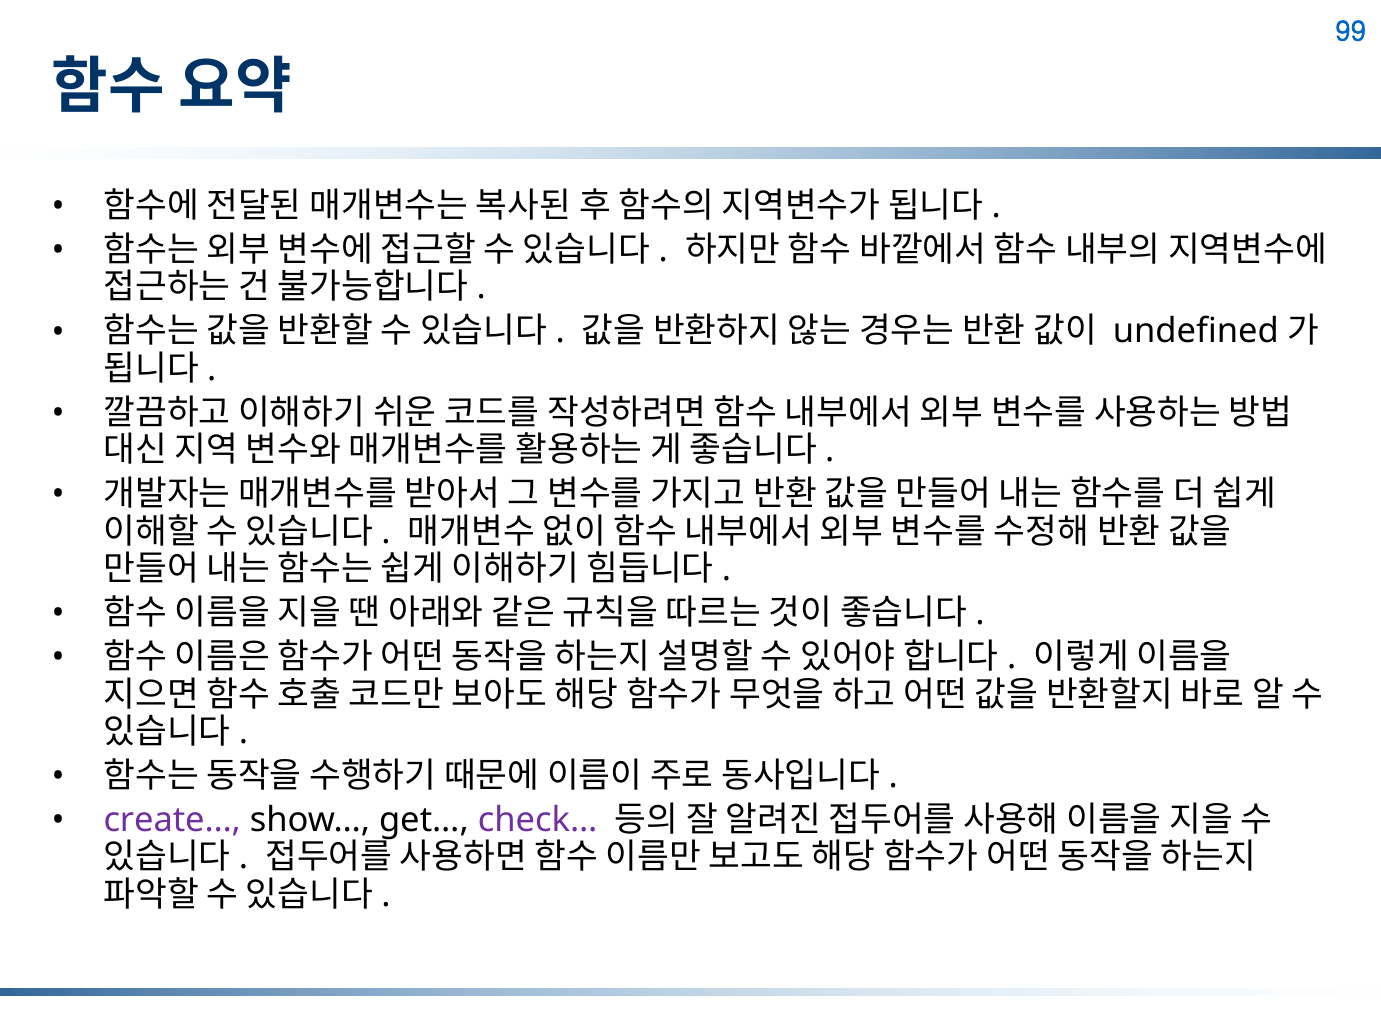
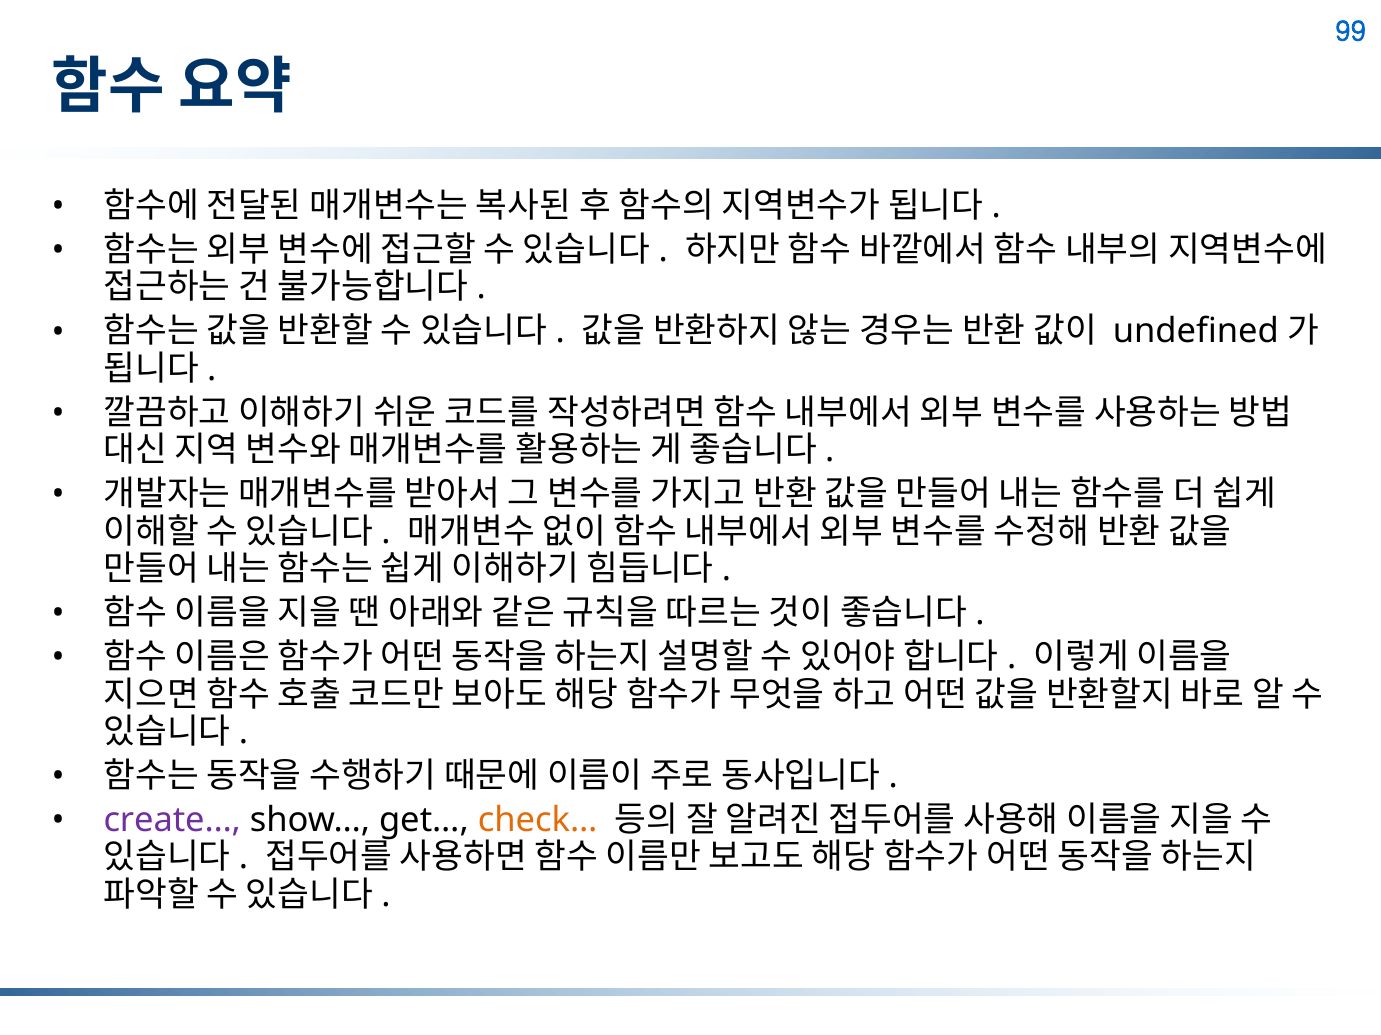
check… colour: purple -> orange (538, 821)
